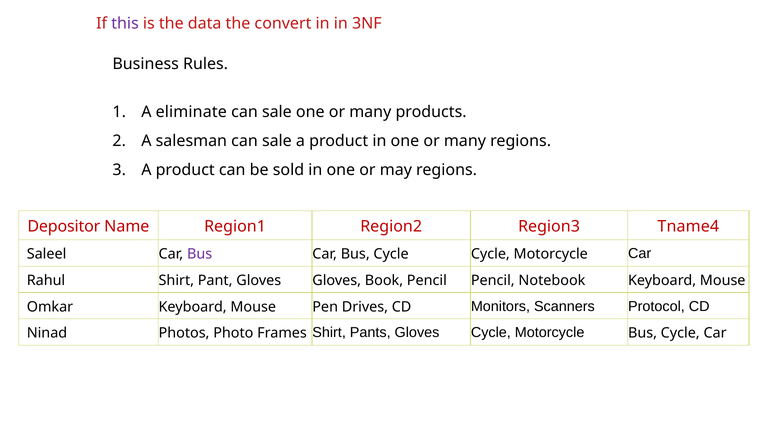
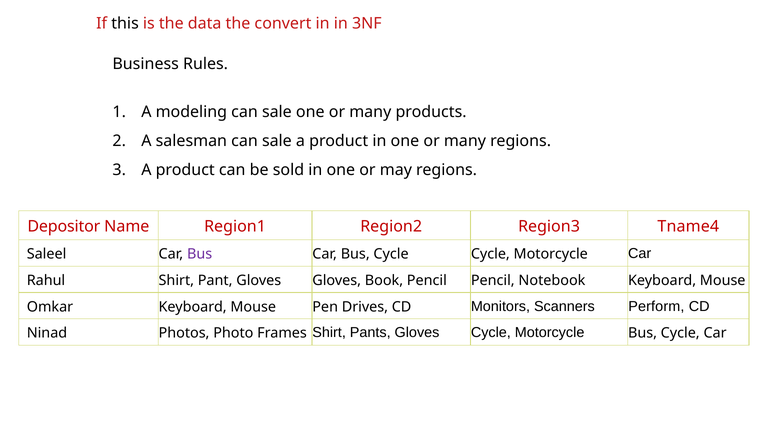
this colour: purple -> black (125, 24)
eliminate: eliminate -> modeling (191, 112)
Protocol: Protocol -> Perform (656, 306)
